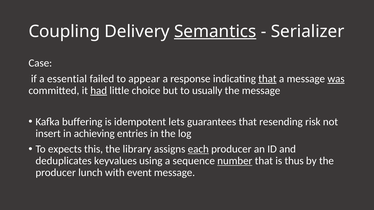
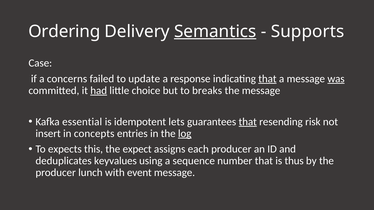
Coupling: Coupling -> Ordering (64, 31)
Serializer: Serializer -> Supports (308, 31)
essential: essential -> concerns (67, 79)
appear: appear -> update (144, 79)
usually: usually -> breaks (207, 91)
buffering: buffering -> essential (82, 122)
that underline: none -> present (248, 122)
achieving: achieving -> concepts (94, 134)
log underline: none -> present (185, 134)
library: library -> expect (137, 149)
each underline: present -> none (198, 149)
number underline: present -> none (235, 161)
